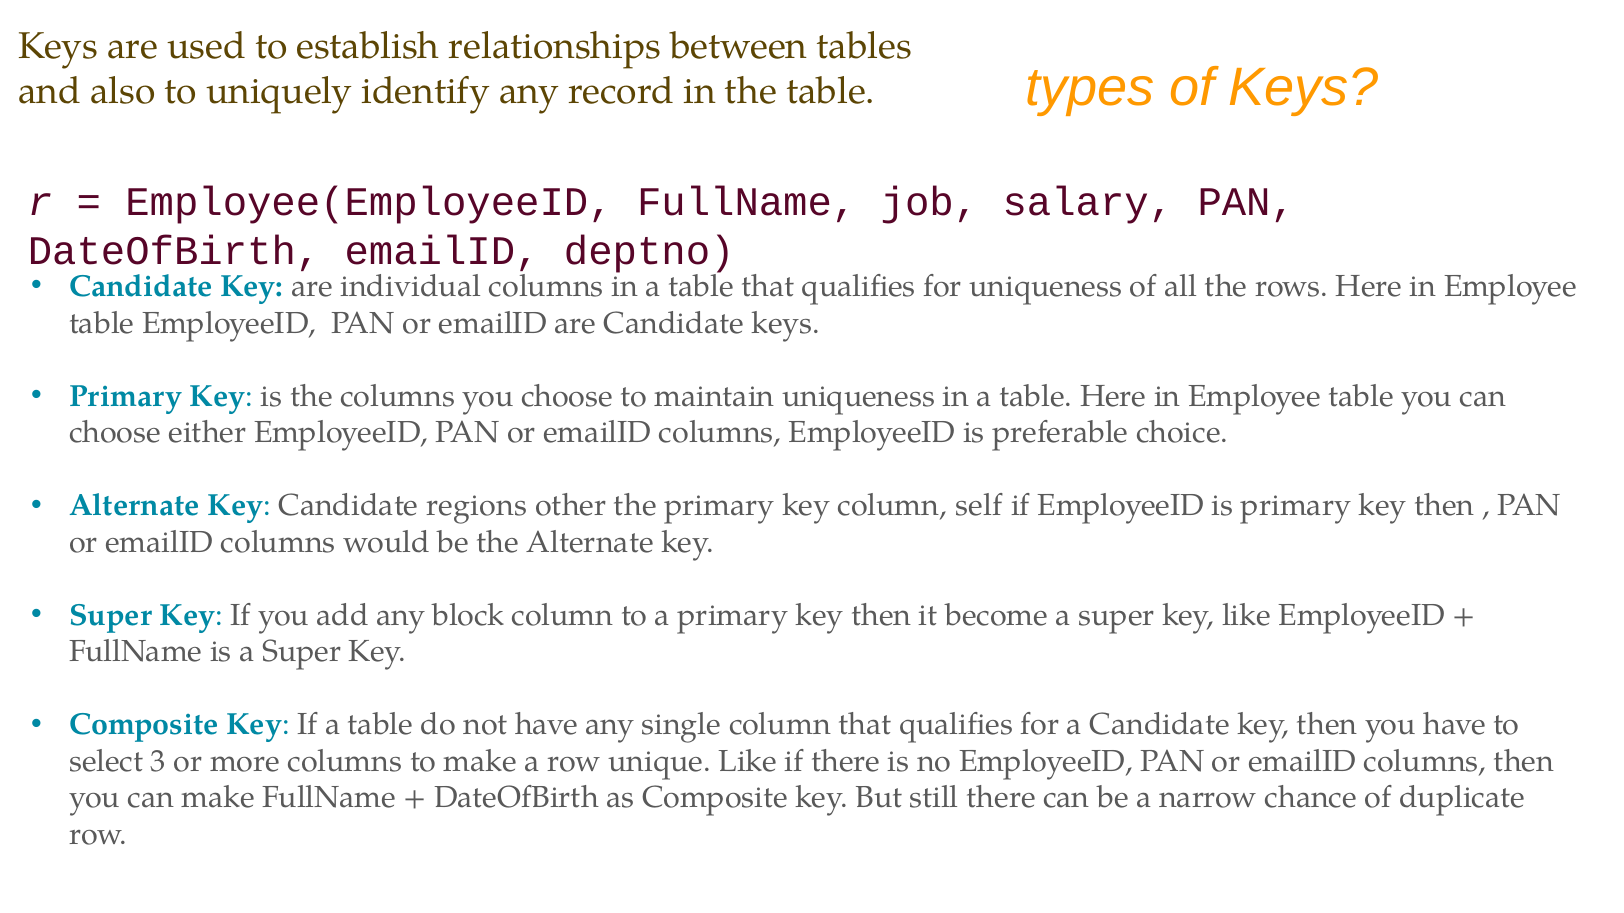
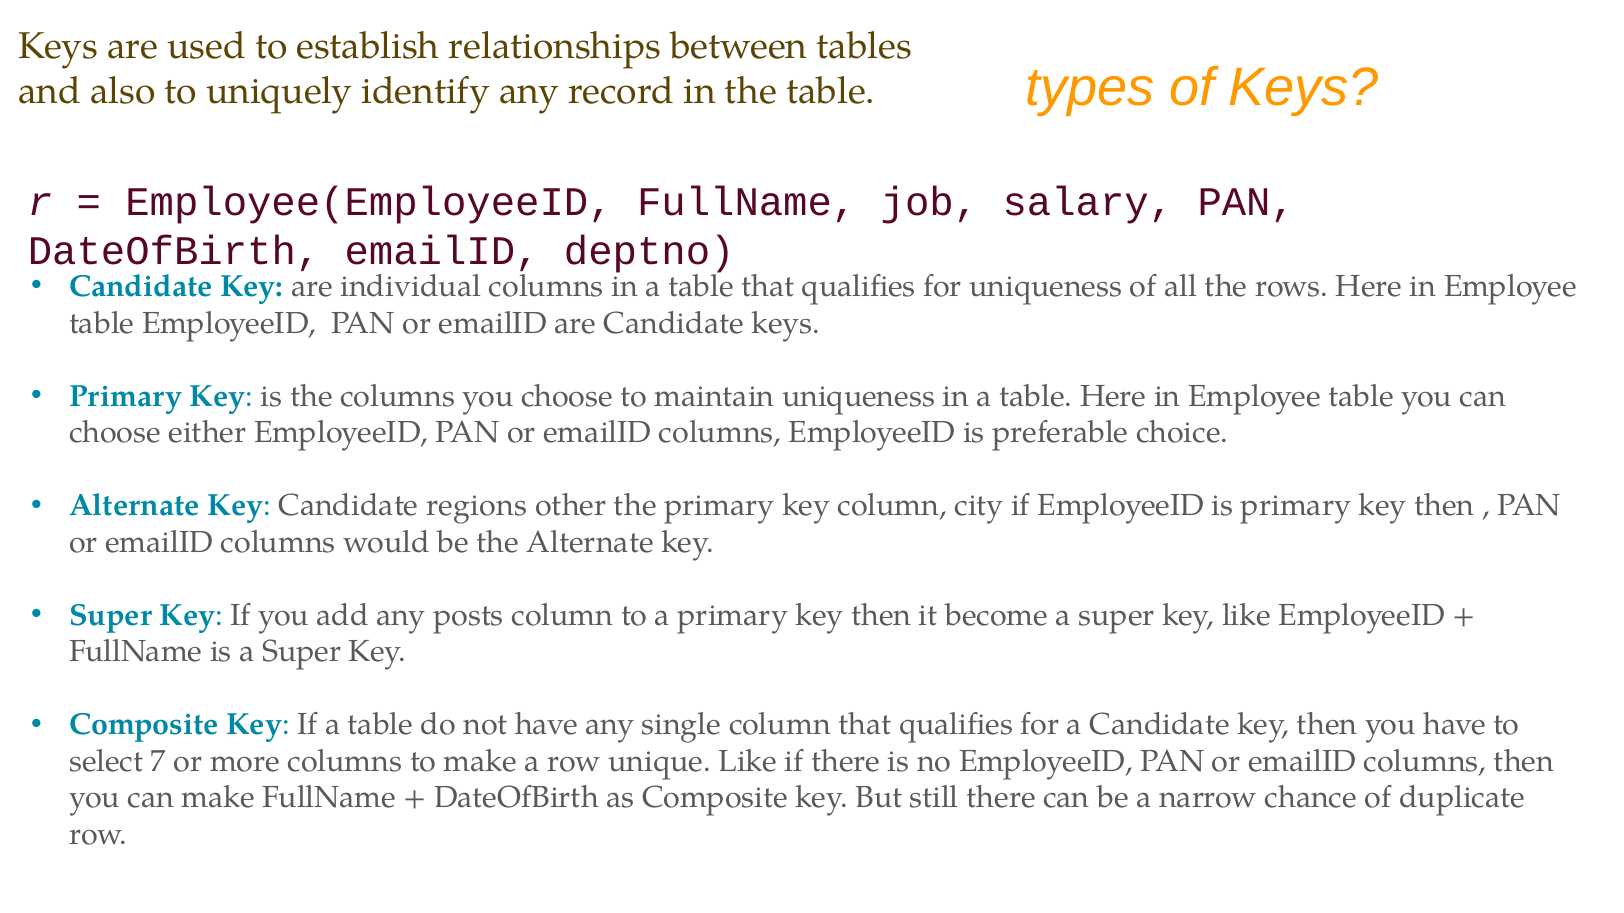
self: self -> city (979, 506)
block: block -> posts (468, 616)
3: 3 -> 7 (159, 762)
